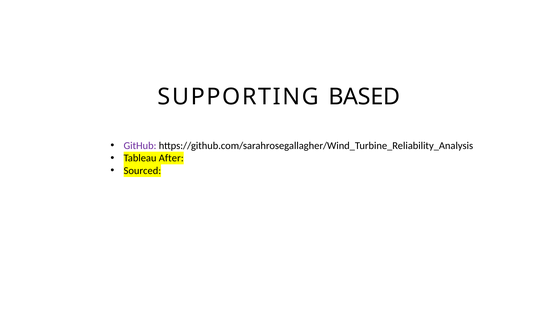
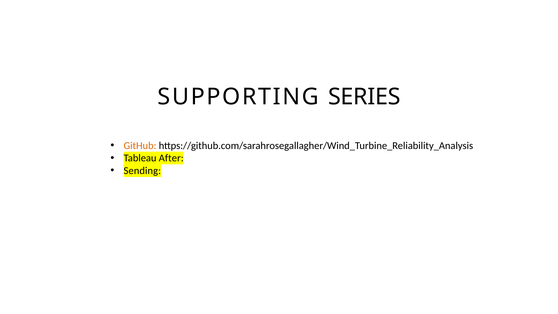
BASED: BASED -> SERIES (364, 97)
GitHub colour: purple -> orange (140, 146)
Sourced: Sourced -> Sending (142, 171)
